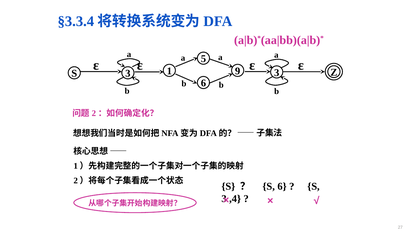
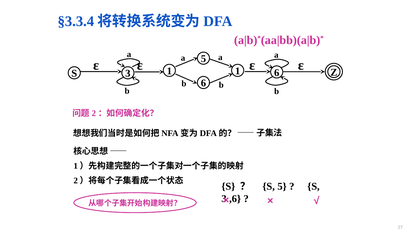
1 9: 9 -> 1 (238, 71)
3 3: 3 -> 6 (277, 73)
S 6: 6 -> 5 (282, 187)
,4: ,4 -> ,6 (235, 199)
